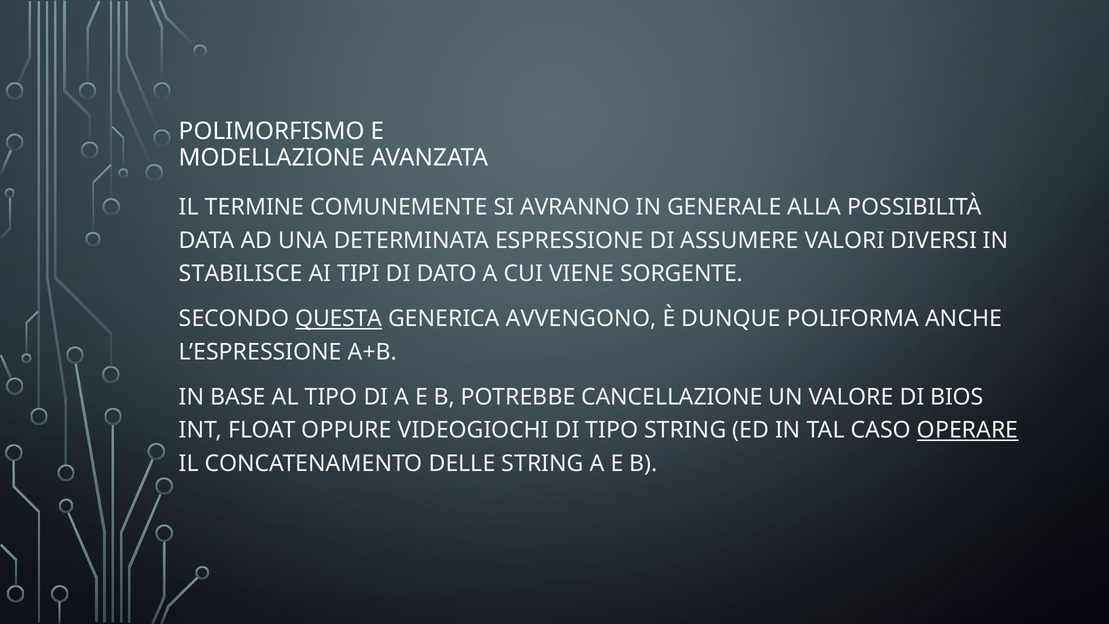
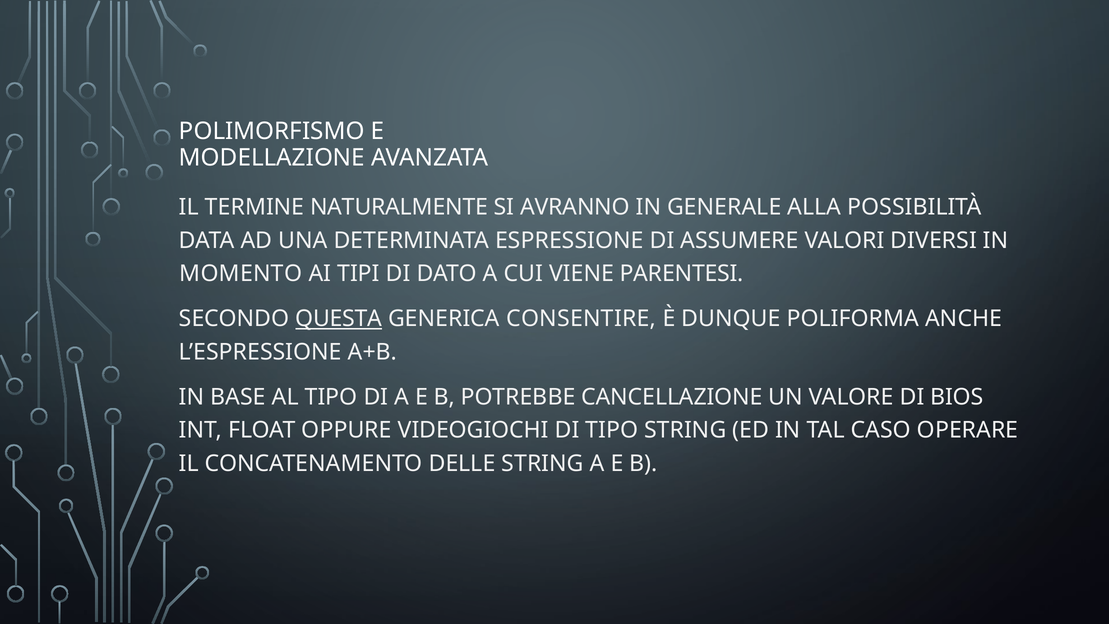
COMUNEMENTE: COMUNEMENTE -> NATURALMENTE (399, 207)
STABILISCE: STABILISCE -> MOMENTO (241, 274)
SORGENTE: SORGENTE -> PARENTESI (682, 274)
AVVENGONO: AVVENGONO -> CONSENTIRE (581, 319)
OPERARE underline: present -> none (968, 430)
